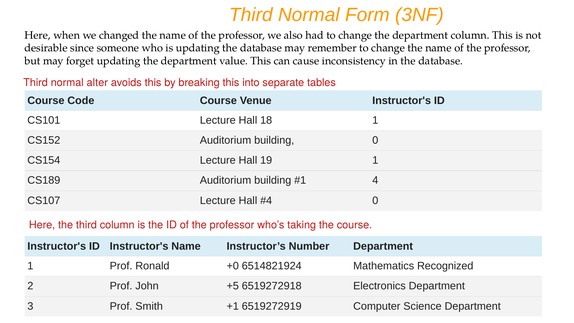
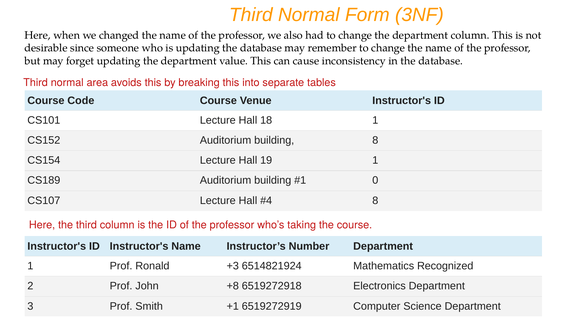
alter: alter -> area (97, 83)
building 0: 0 -> 8 (375, 140)
4: 4 -> 0 (375, 180)
0: 0 -> 8 (375, 200)
+0: +0 -> +3 (233, 266)
+5: +5 -> +8 (233, 286)
